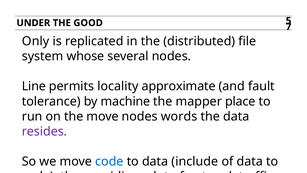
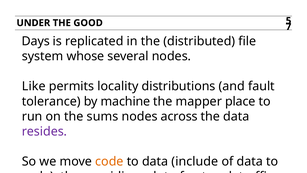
Only: Only -> Days (36, 41)
Line: Line -> Like (34, 86)
approximate: approximate -> distributions (179, 86)
the move: move -> sums (102, 116)
words: words -> across (179, 116)
code colour: blue -> orange (109, 161)
